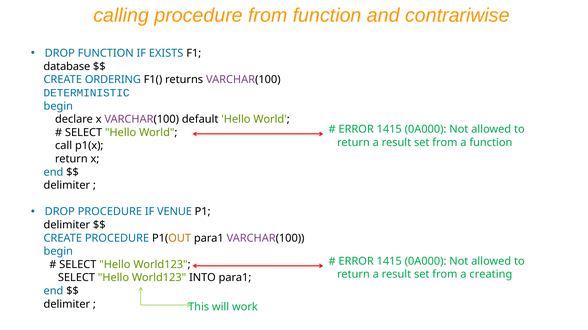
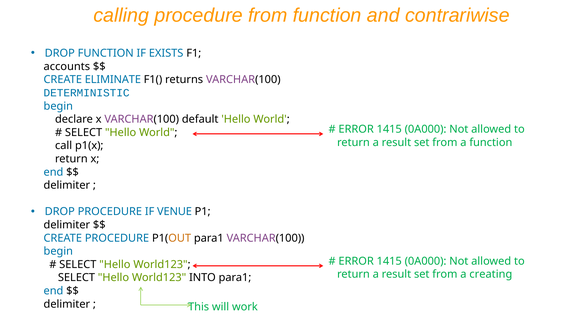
database: database -> accounts (67, 67)
ORDERING: ORDERING -> ELIMINATE (113, 80)
